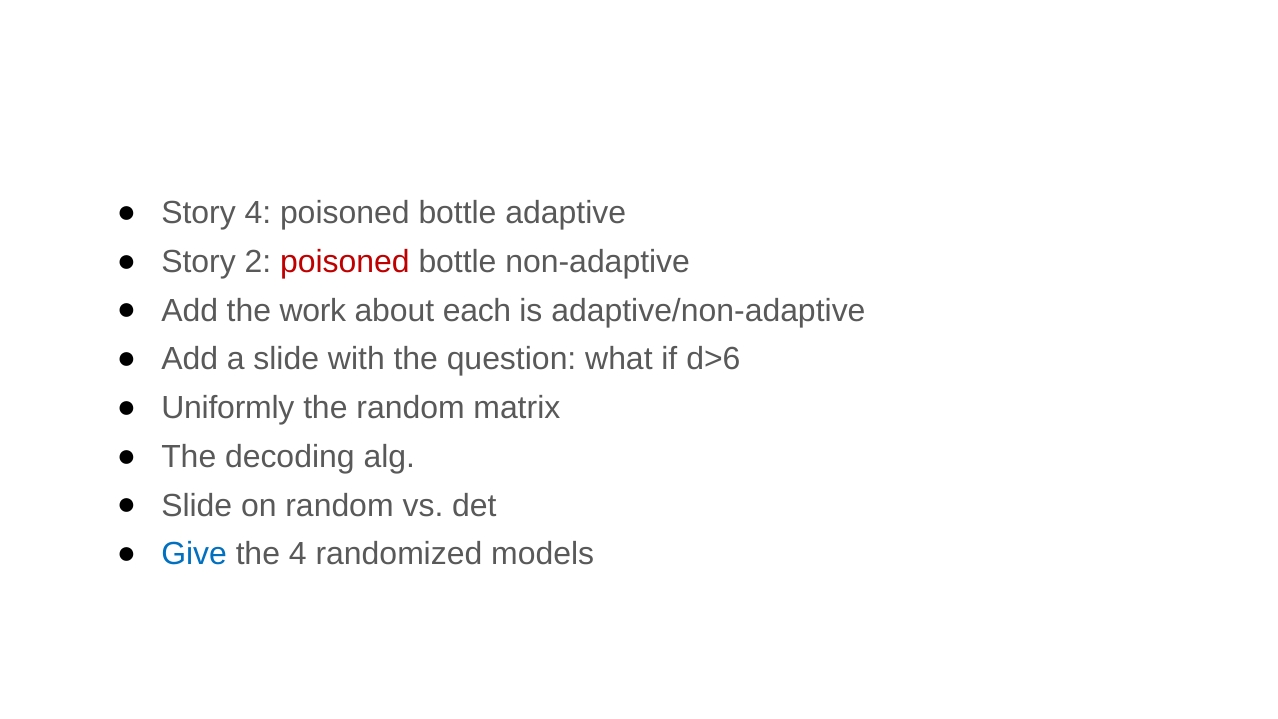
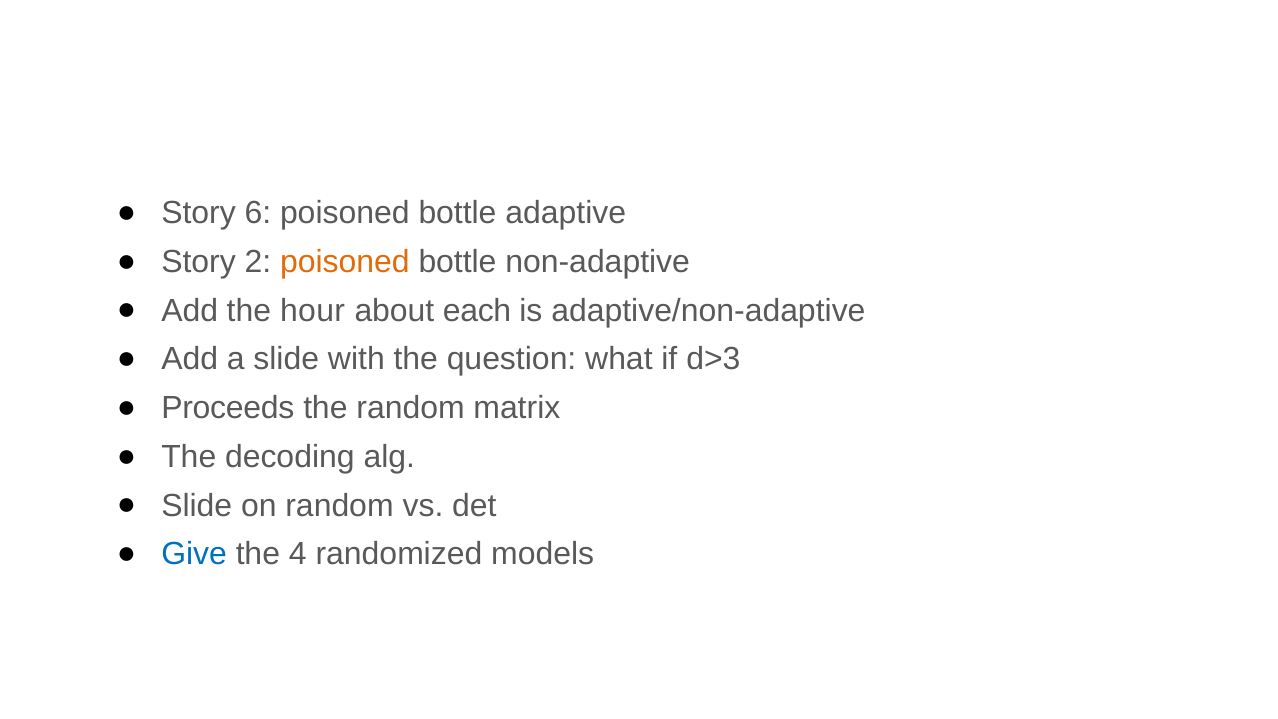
Story 4: 4 -> 6 (258, 213)
poisoned colour: red -> orange (345, 262)
work: work -> hour (313, 311)
d>6: d>6 -> d>3 (713, 359)
Uniformly: Uniformly -> Proceeds (228, 408)
